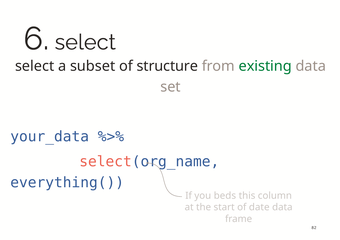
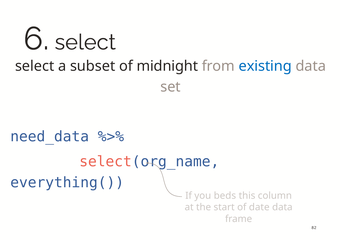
structure: structure -> midnight (167, 66)
existing colour: green -> blue (265, 66)
your_data: your_data -> need_data (50, 137)
